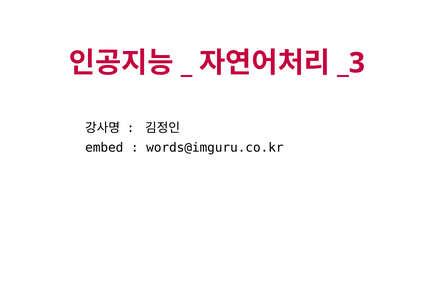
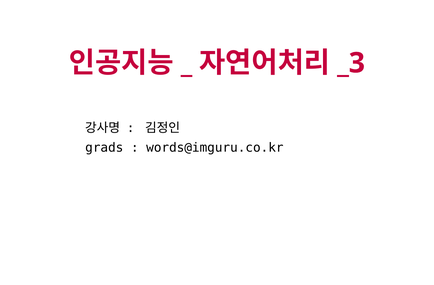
embed: embed -> grads (104, 148)
